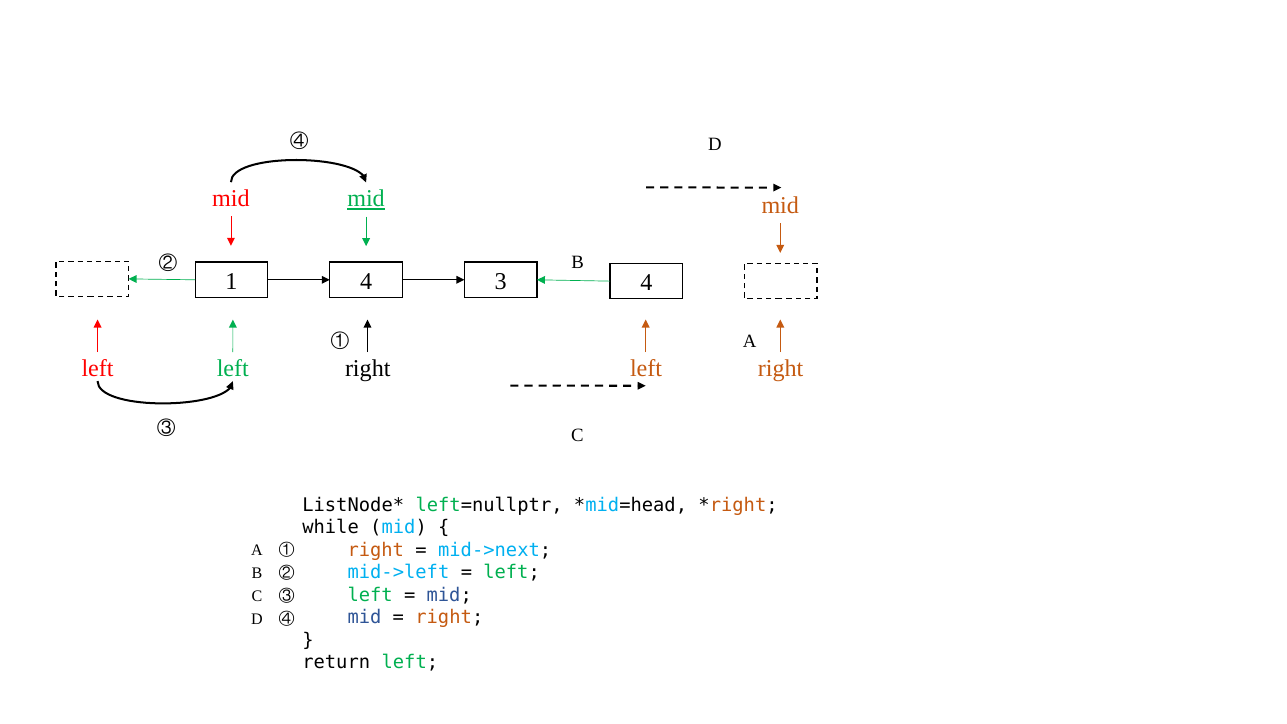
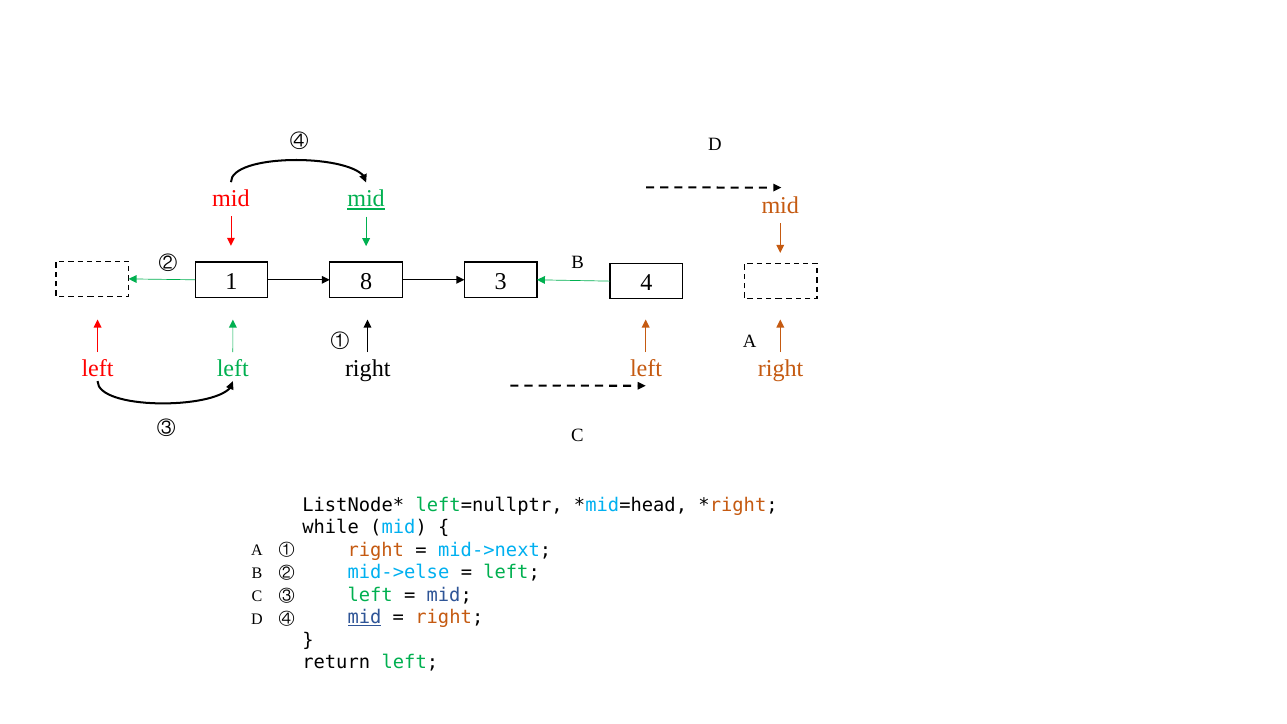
1 4: 4 -> 8 (366, 281)
mid->left: mid->left -> mid->else (398, 572)
mid underline: none -> present (364, 618)
